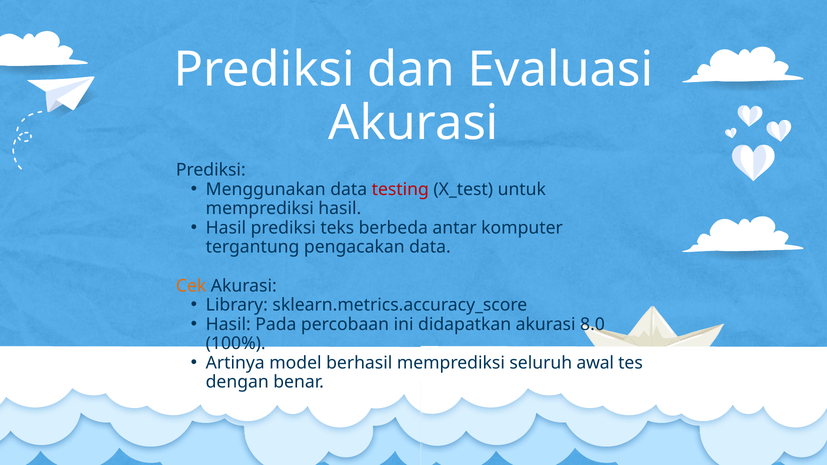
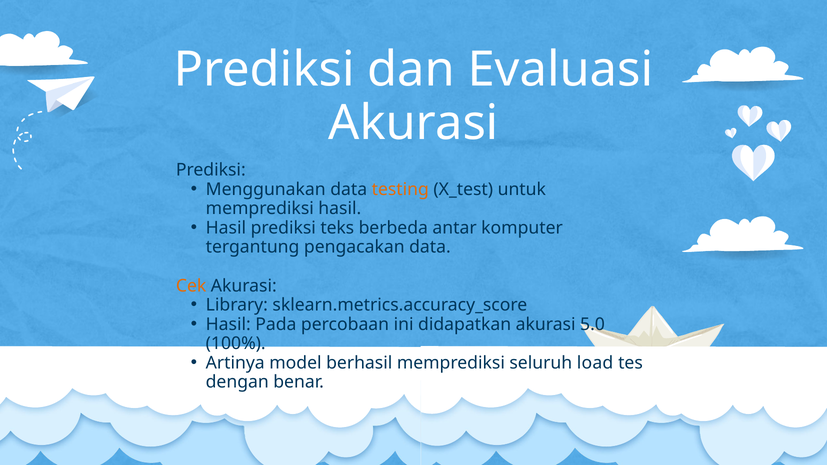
testing colour: red -> orange (400, 189)
8.0: 8.0 -> 5.0 (592, 324)
awal: awal -> load (595, 363)
